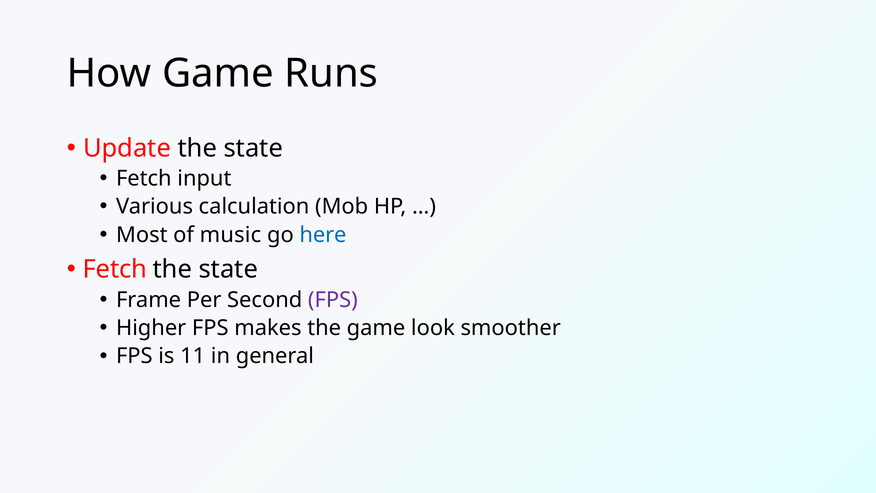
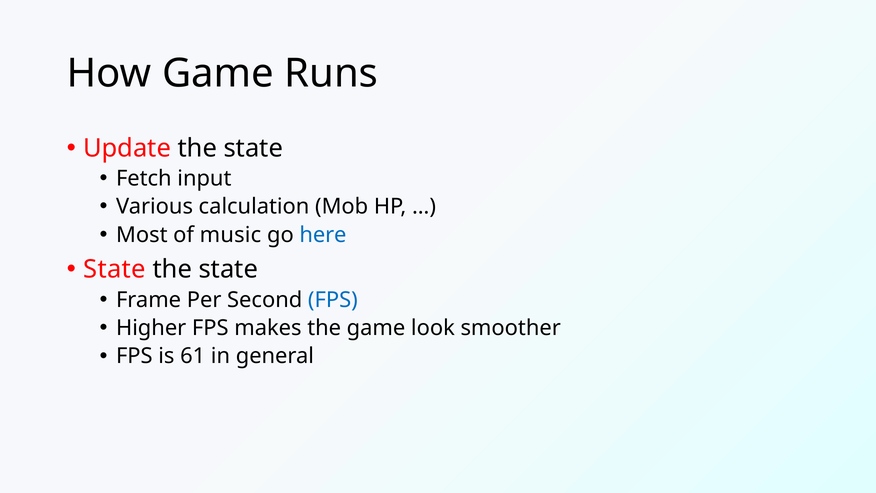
Fetch: Fetch -> State (115, 269)
FPS colour: purple -> blue (333, 300)
11: 11 -> 61 (193, 356)
